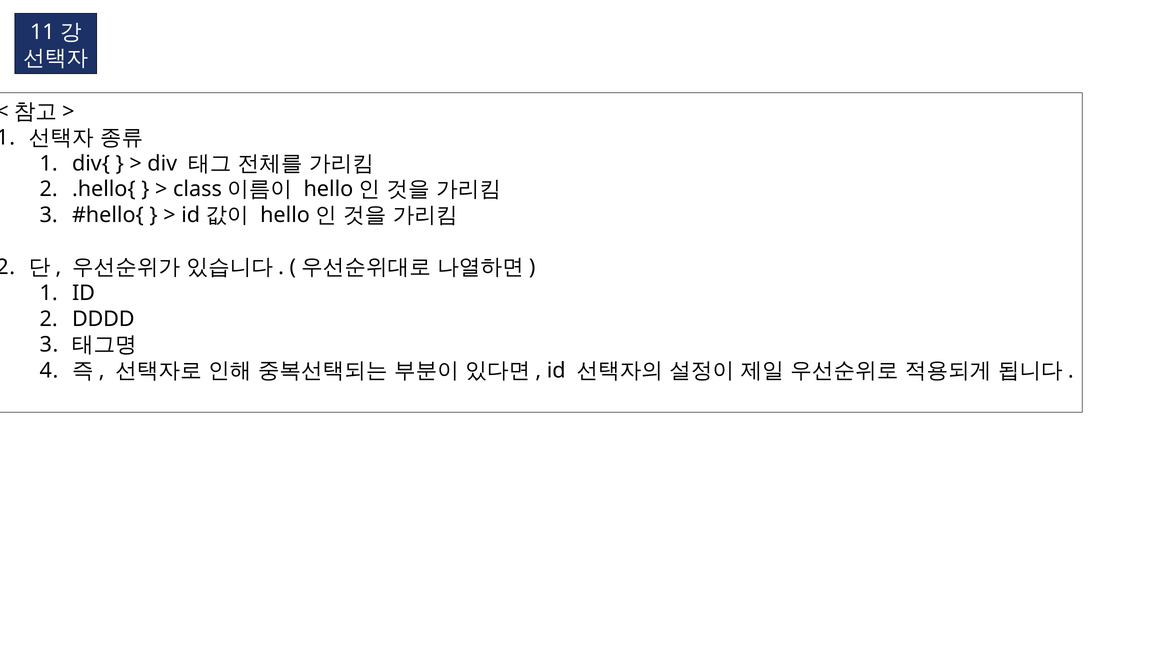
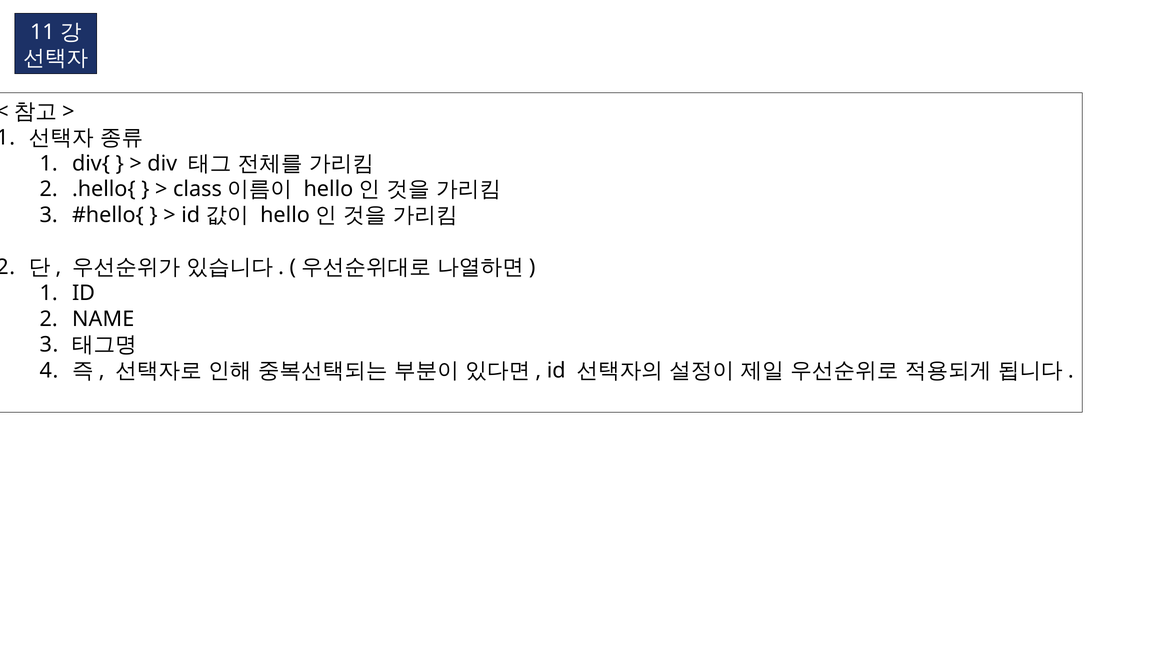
DDDD: DDDD -> NAME (103, 319)
